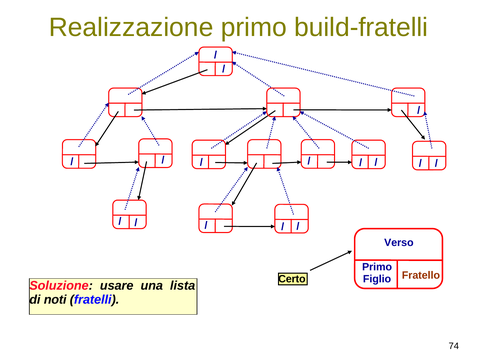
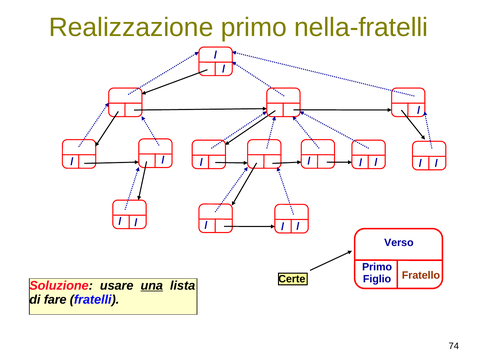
build-fratelli: build-fratelli -> nella-fratelli (361, 27)
Certo: Certo -> Certe (292, 279)
una underline: none -> present (152, 285)
noti: noti -> fare (55, 299)
